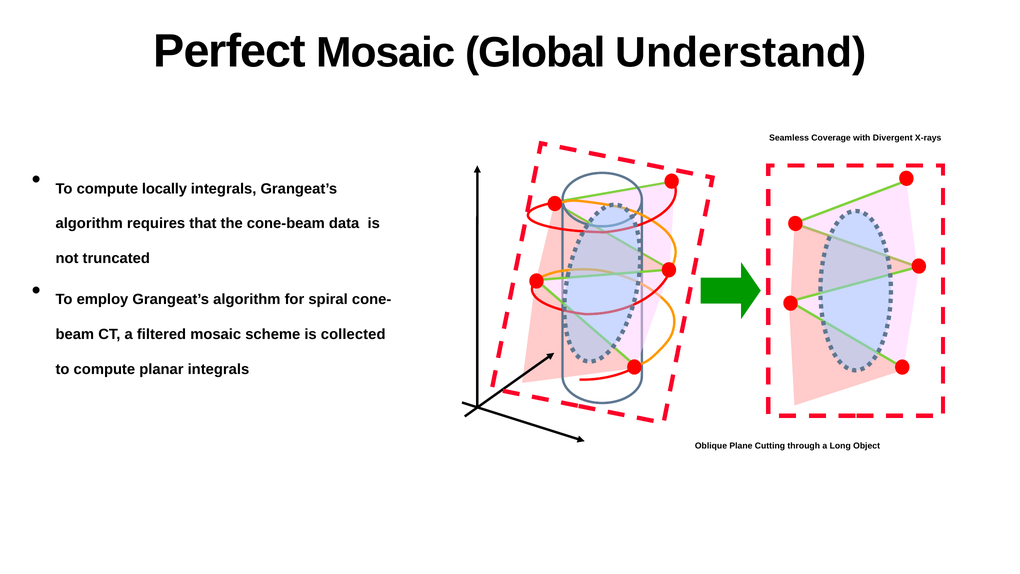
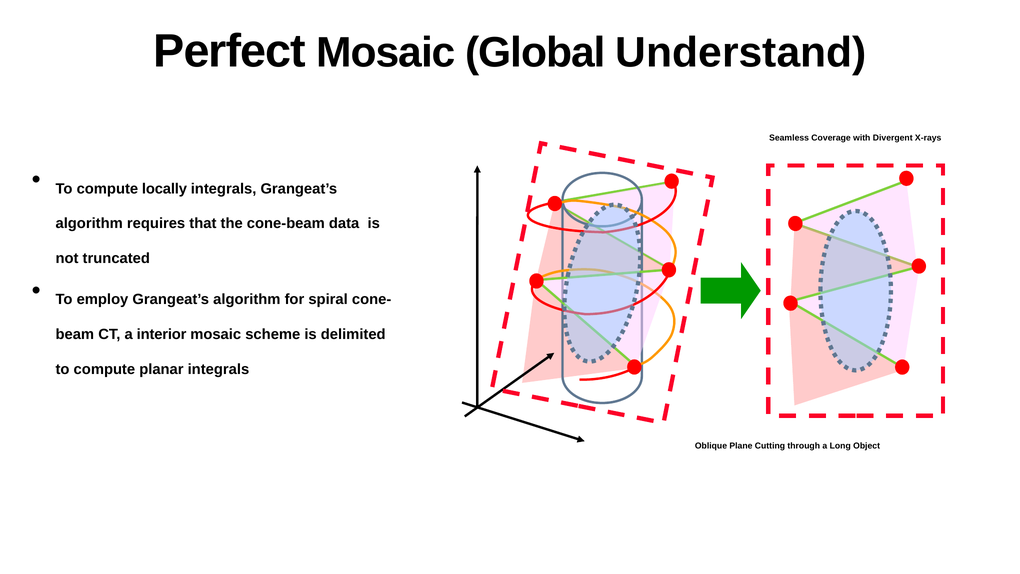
filtered: filtered -> interior (162, 334)
collected: collected -> delimited (353, 334)
